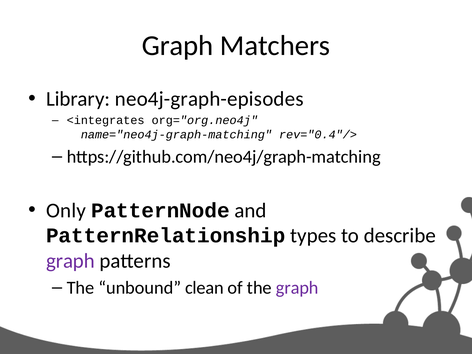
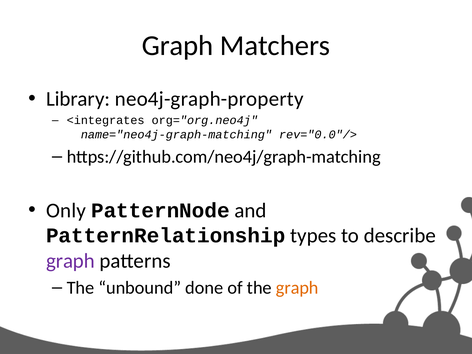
neo4j-graph-episodes: neo4j-graph-episodes -> neo4j-graph-property (209, 99)
rev="0.4"/>: rev="0.4"/> -> rev="0.0"/> (318, 135)
clean: clean -> done (204, 288)
graph colour: purple -> orange (297, 288)
